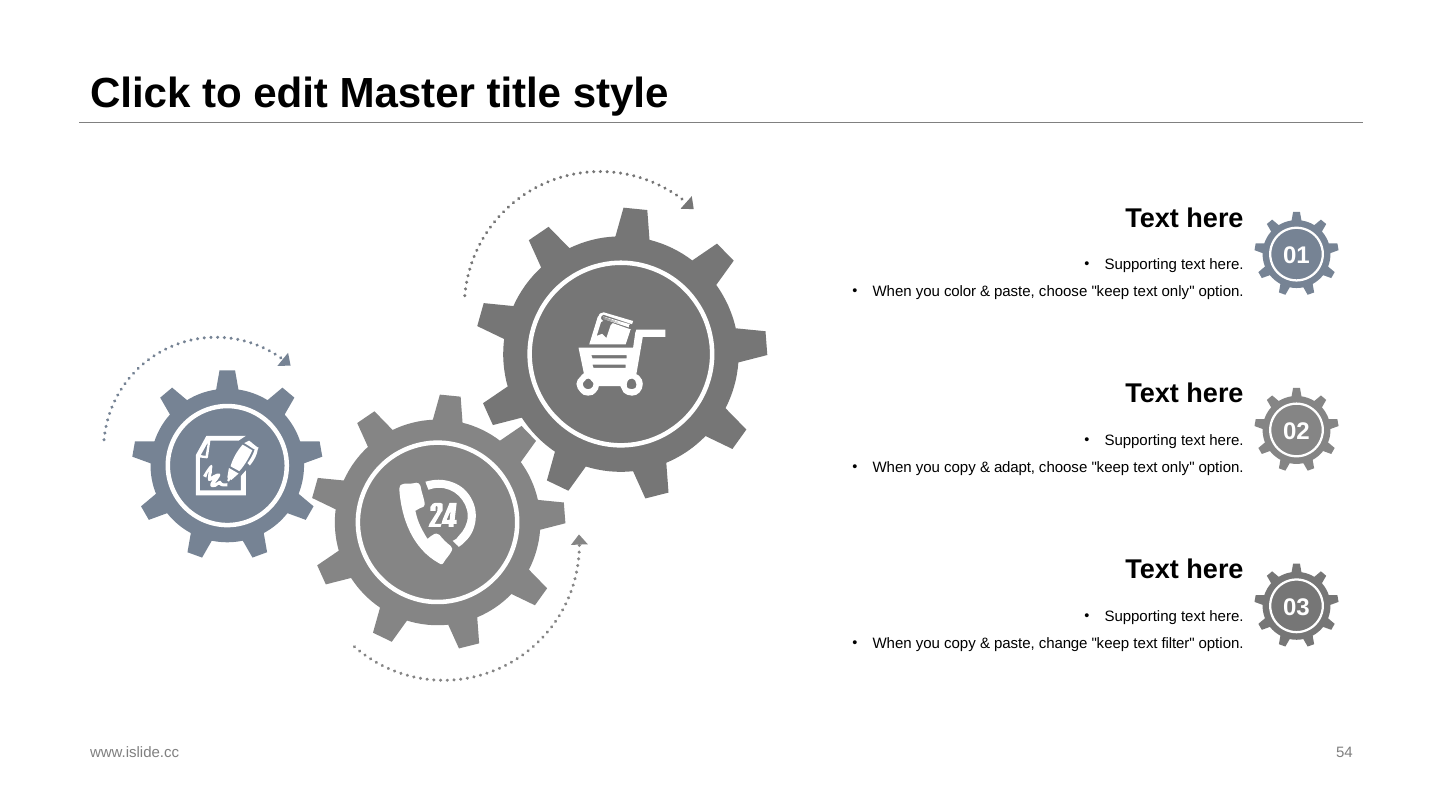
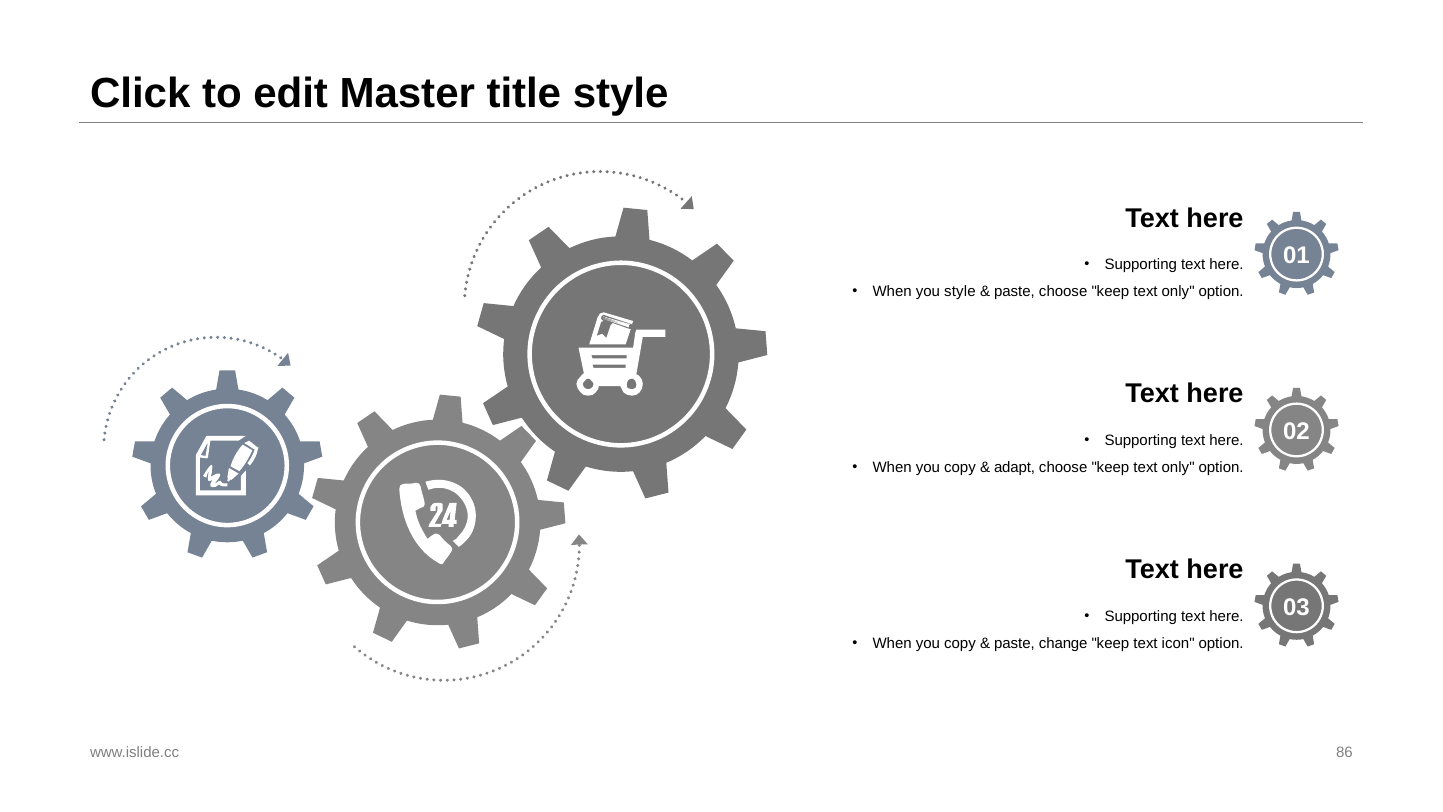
you color: color -> style (960, 291)
filter: filter -> icon (1178, 643)
54: 54 -> 86 (1344, 752)
